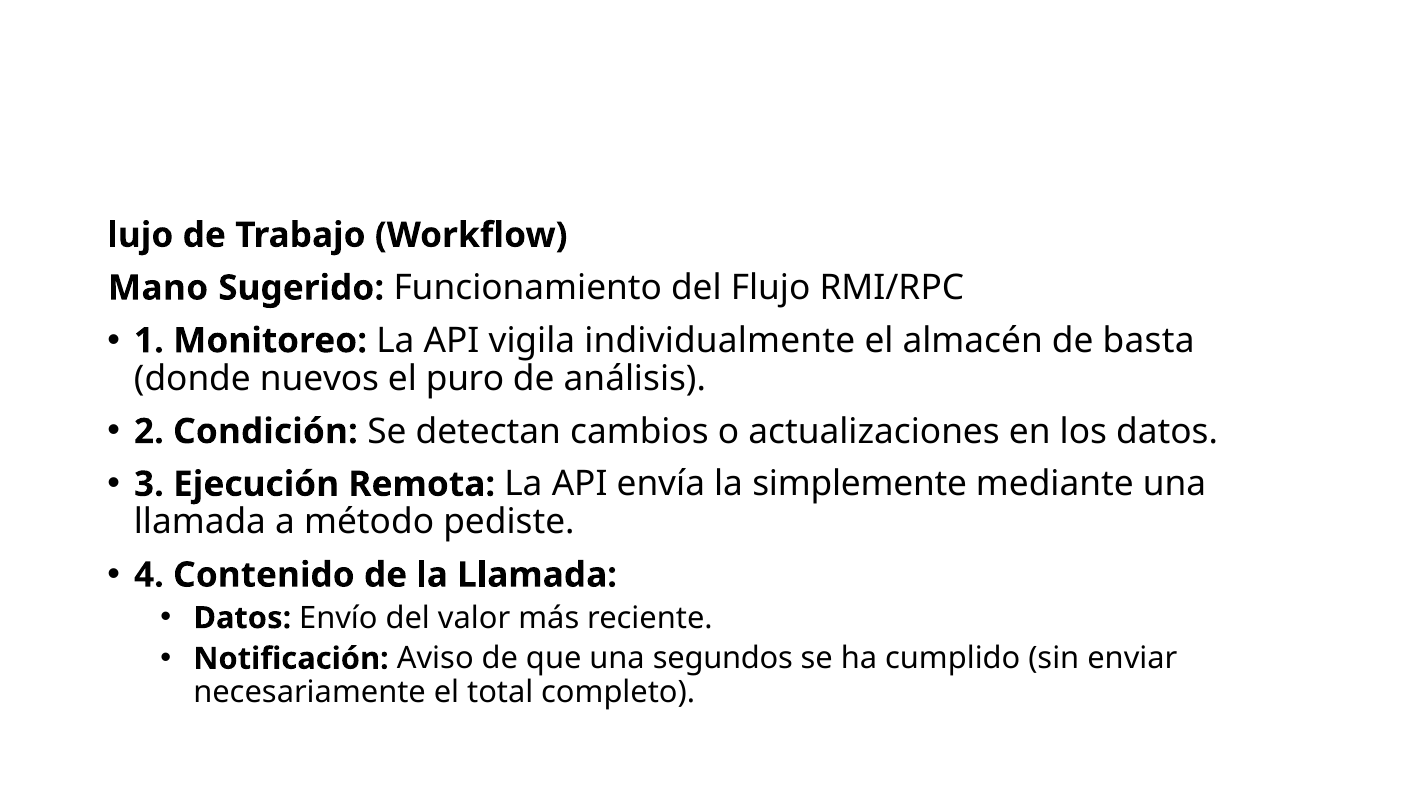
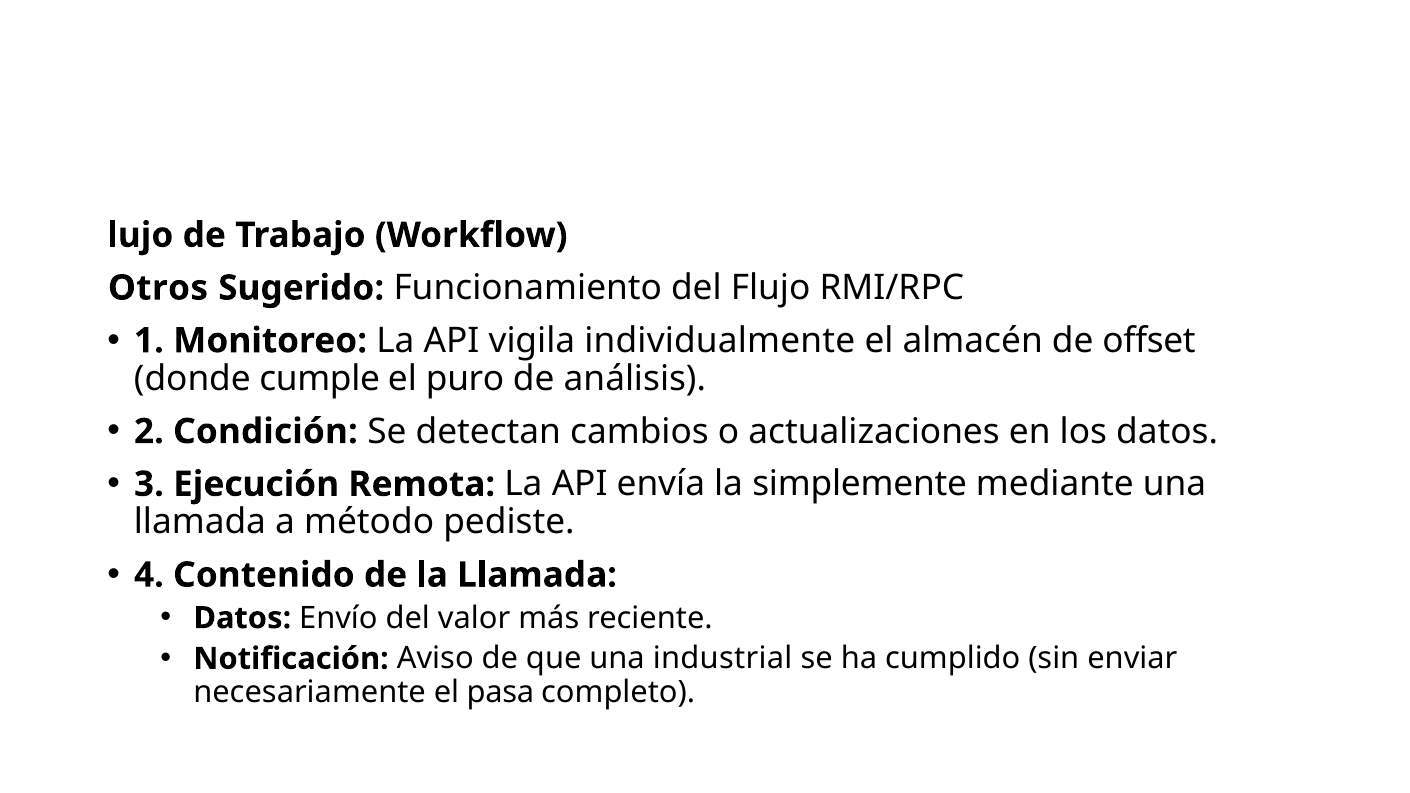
Mano: Mano -> Otros (158, 288)
basta: basta -> offset (1149, 341)
nuevos: nuevos -> cumple (320, 379)
segundos: segundos -> industrial (723, 659)
total: total -> pasa (500, 692)
